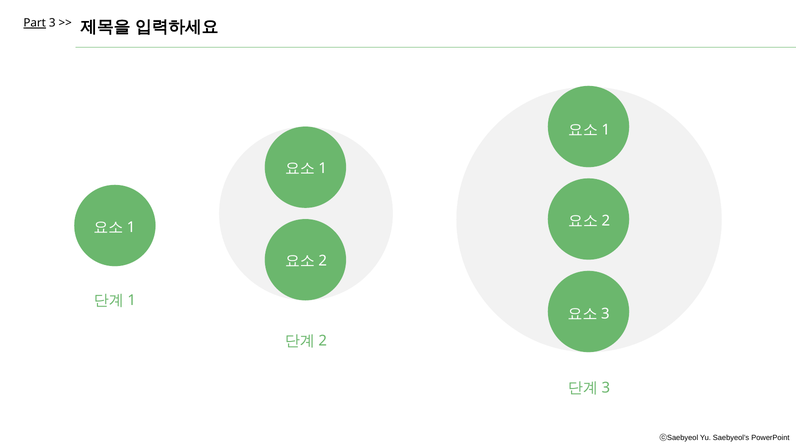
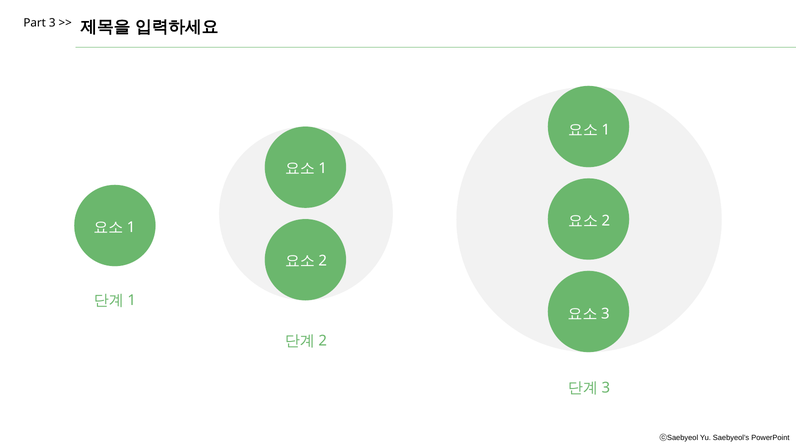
Part underline: present -> none (35, 23)
